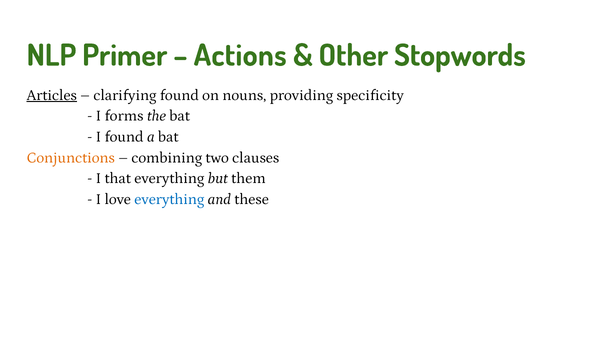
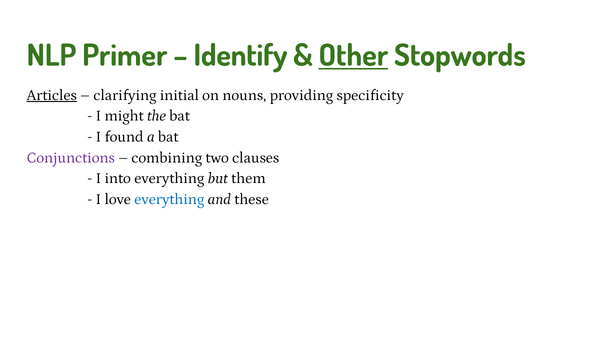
Actions: Actions -> Identify (240, 56)
Other underline: none -> present (353, 56)
clarifying found: found -> initial (179, 95)
forms: forms -> might (124, 116)
Conjunctions colour: orange -> purple (71, 157)
that: that -> into (118, 178)
